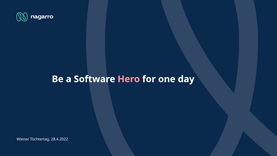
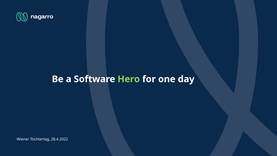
Hero colour: pink -> light green (129, 79)
